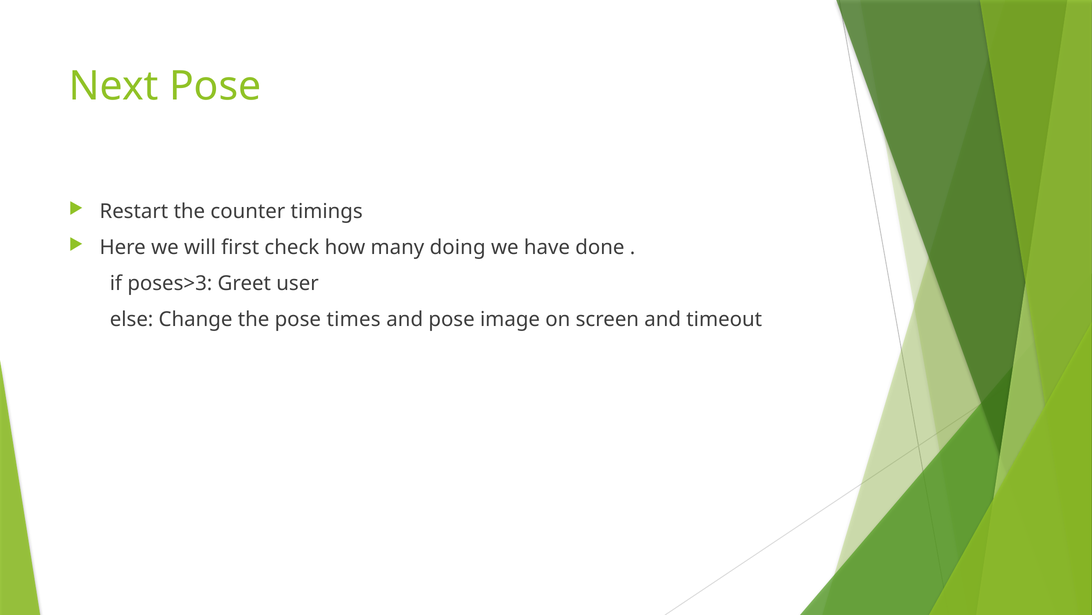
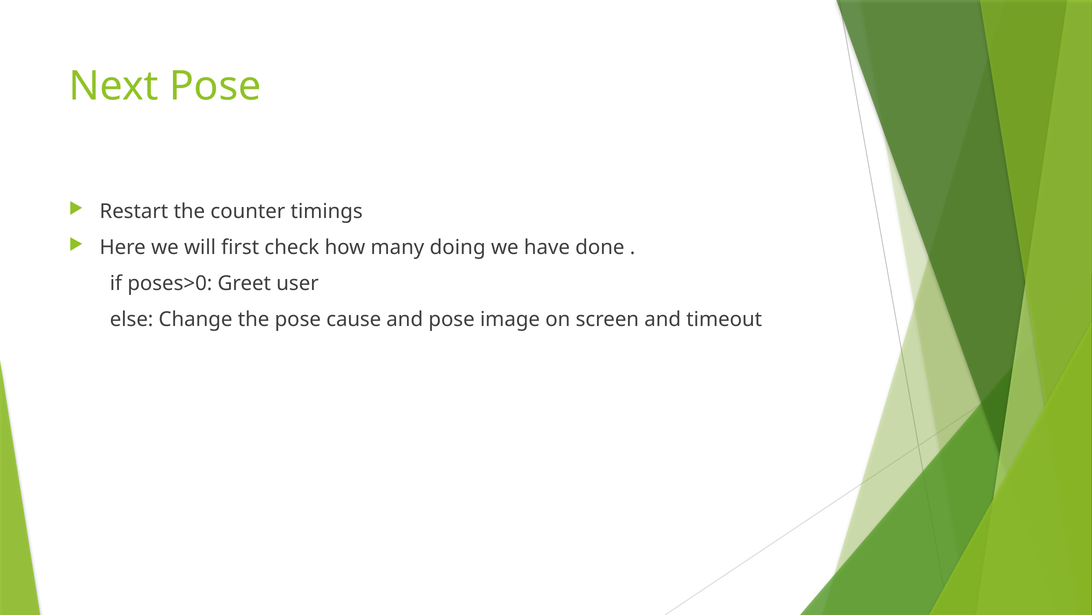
poses>3: poses>3 -> poses>0 (170, 283)
times: times -> cause (354, 319)
